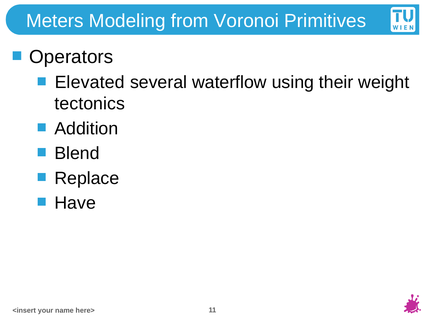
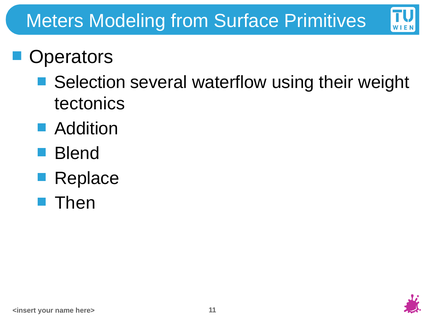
Voronoi: Voronoi -> Surface (247, 21)
Elevated: Elevated -> Selection (90, 82)
Have: Have -> Then (75, 203)
